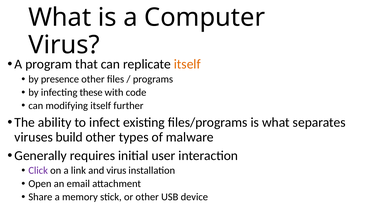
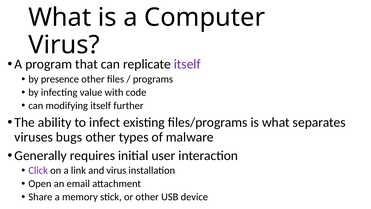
itself colour: orange -> purple (187, 64)
these: these -> value (91, 92)
build: build -> bugs (69, 137)
